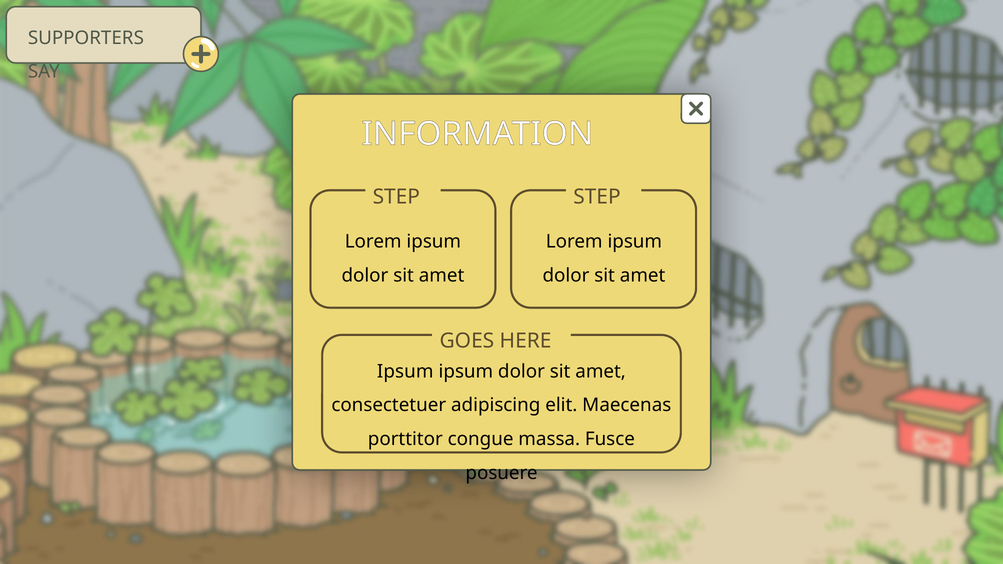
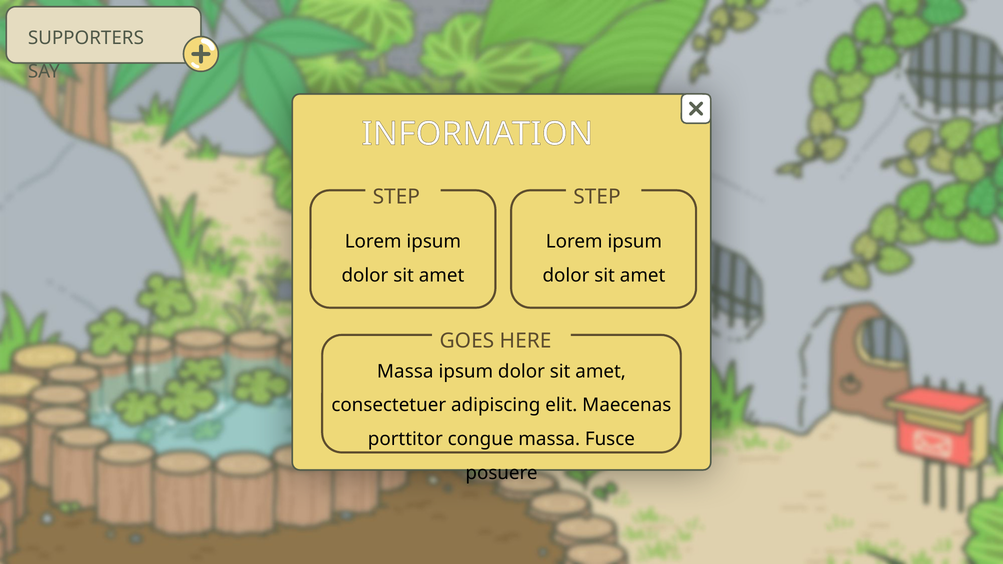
Ipsum: Ipsum -> Massa (405, 371)
